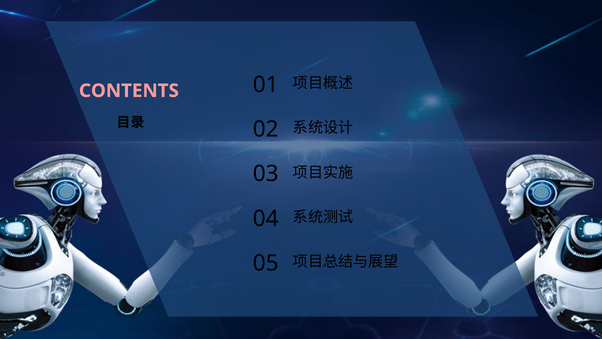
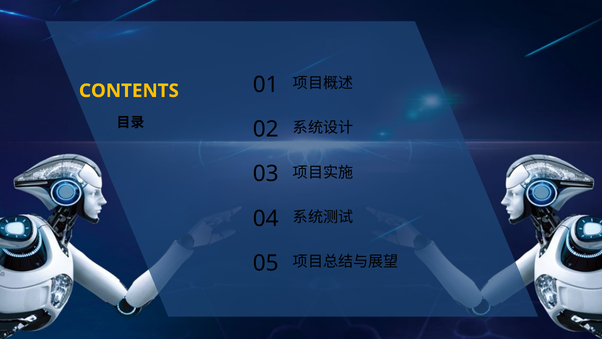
CONTENTS colour: pink -> yellow (129, 91)
